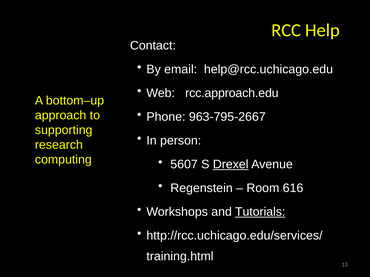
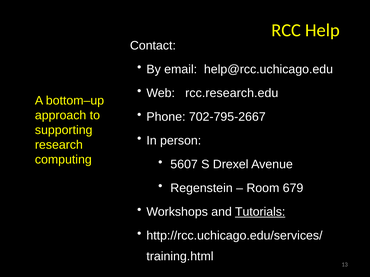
rcc.approach.edu: rcc.approach.edu -> rcc.research.edu (232, 93)
963-795-2667: 963-795-2667 -> 702-795-2667 (227, 117)
Drexel underline: present -> none (231, 165)
616: 616 -> 679 (293, 188)
